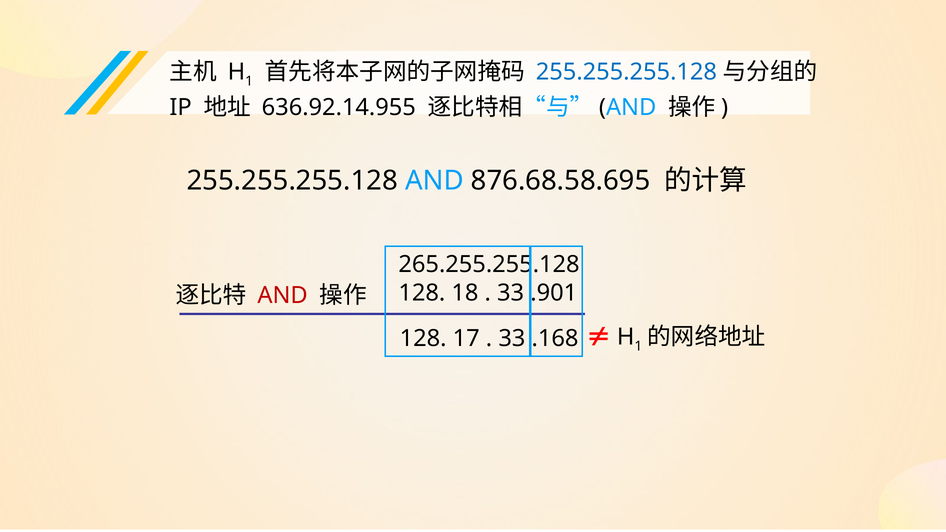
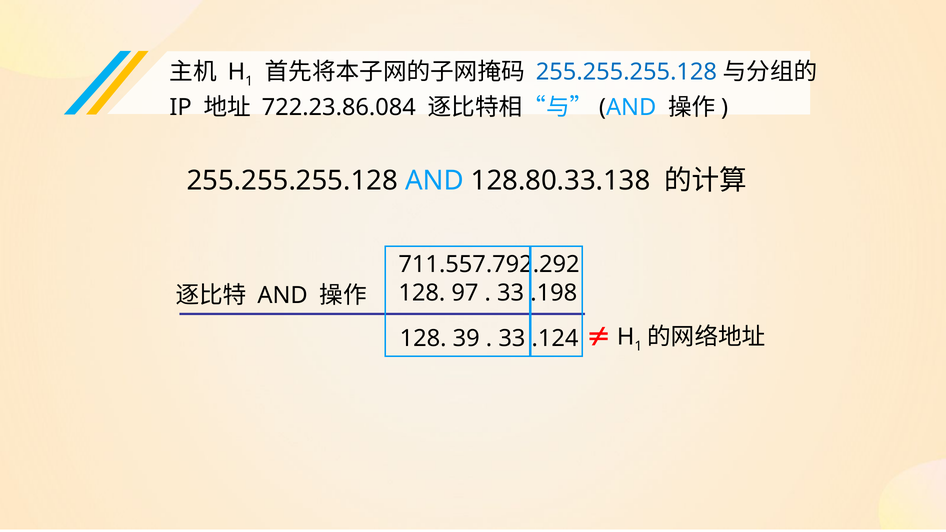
636.92.14.955: 636.92.14.955 -> 722.23.86.084 (339, 107)
876.68.58.695: 876.68.58.695 -> 128.80.33.138 (561, 180)
265.255.255.128: 265.255.255.128 -> 711.557.792.292 (489, 265)
AND colour: red -> black (283, 295)
18: 18 -> 97 (465, 293)
.901: .901 -> .198 (554, 293)
17: 17 -> 39 (466, 339)
.168: .168 -> .124 (555, 339)
